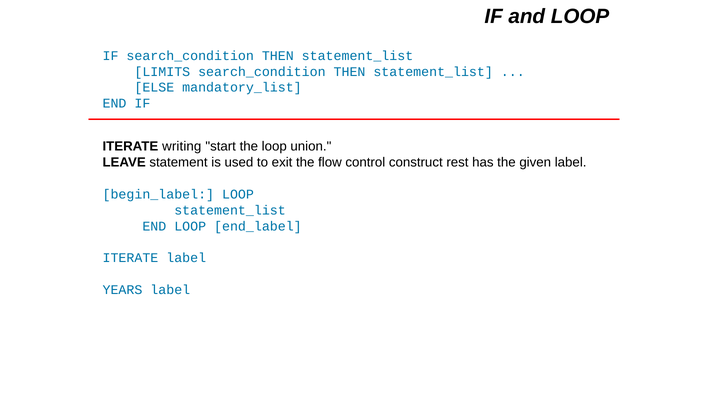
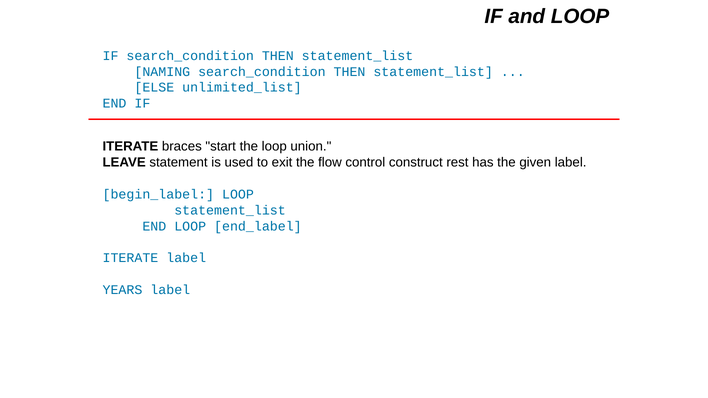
LIMITS: LIMITS -> NAMING (162, 72)
mandatory_list: mandatory_list -> unlimited_list (242, 88)
writing: writing -> braces (182, 147)
